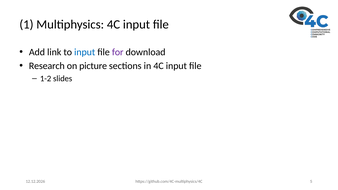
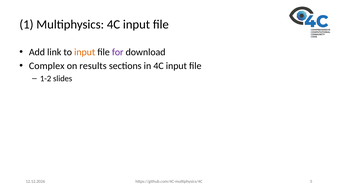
input colour: blue -> orange (85, 52)
Research: Research -> Complex (47, 66)
picture: picture -> results (93, 66)
